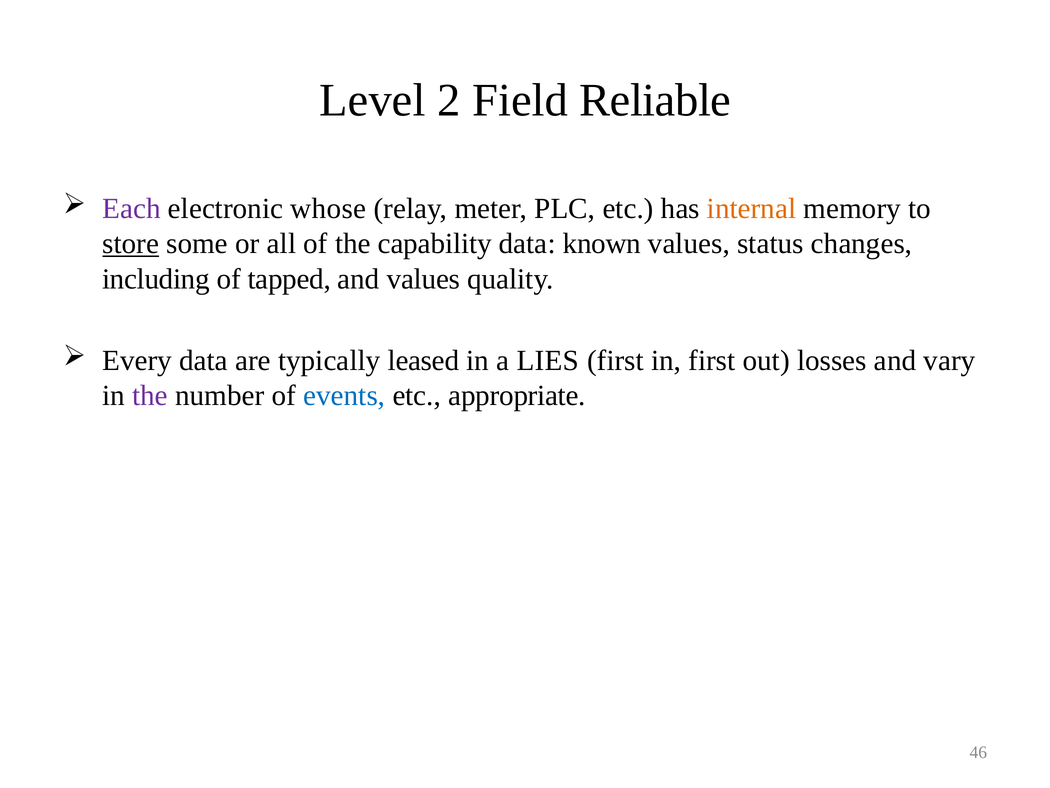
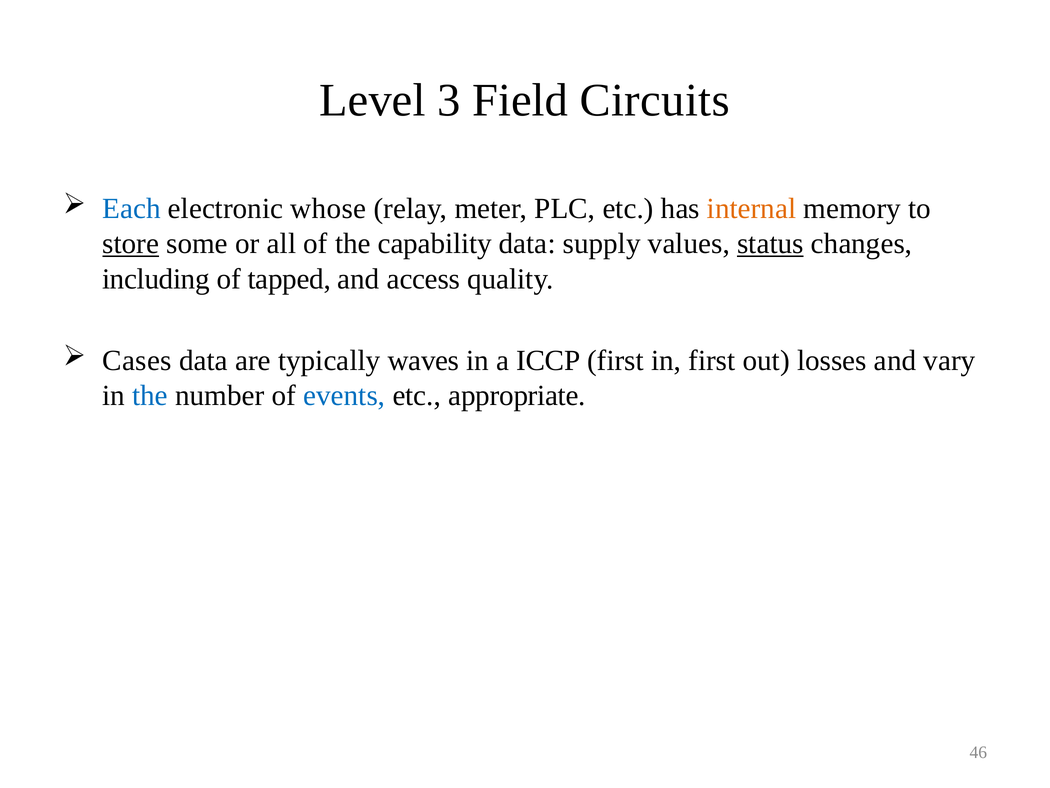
2: 2 -> 3 (449, 100)
Reliable: Reliable -> Circuits (655, 100)
Each colour: purple -> blue (132, 209)
known: known -> supply (602, 244)
status underline: none -> present (770, 244)
and values: values -> access (423, 279)
Every: Every -> Cases (137, 360)
leased: leased -> waves (423, 360)
LIES: LIES -> ICCP (548, 360)
the colour: purple -> blue (150, 396)
